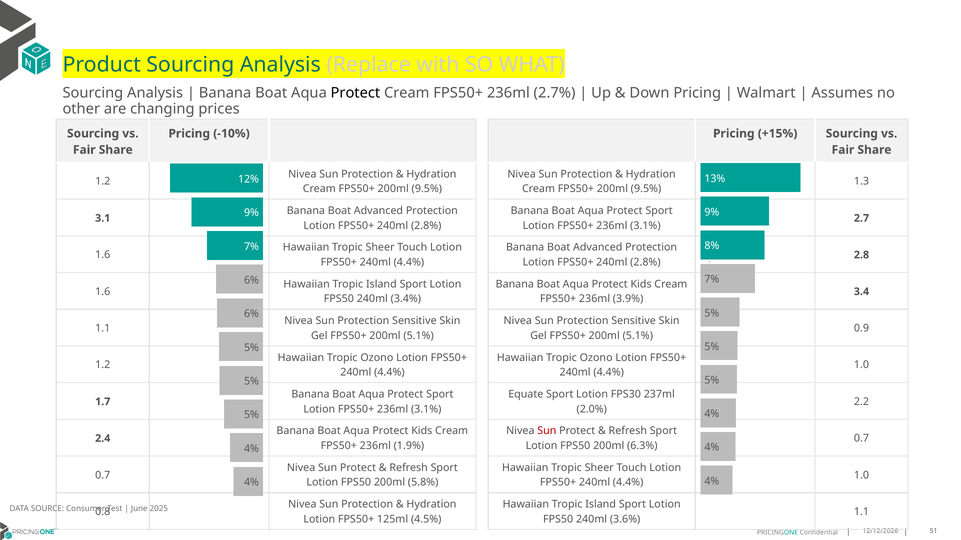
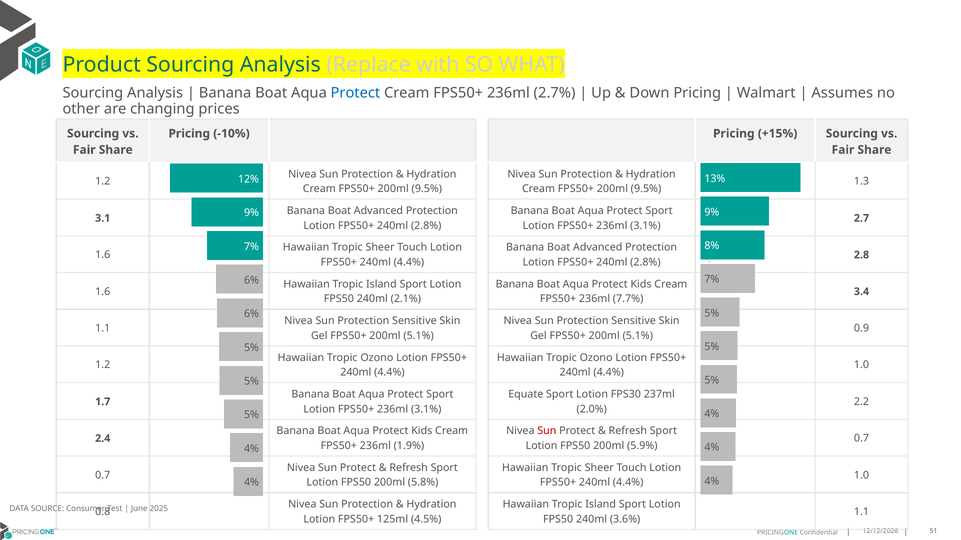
Protect colour: black -> blue (355, 93)
3.4%: 3.4% -> 2.1% (406, 299)
3.9%: 3.9% -> 7.7% (628, 299)
6.3%: 6.3% -> 5.9% (642, 446)
